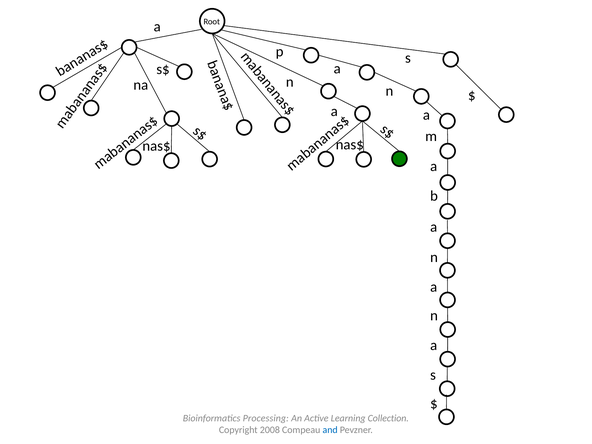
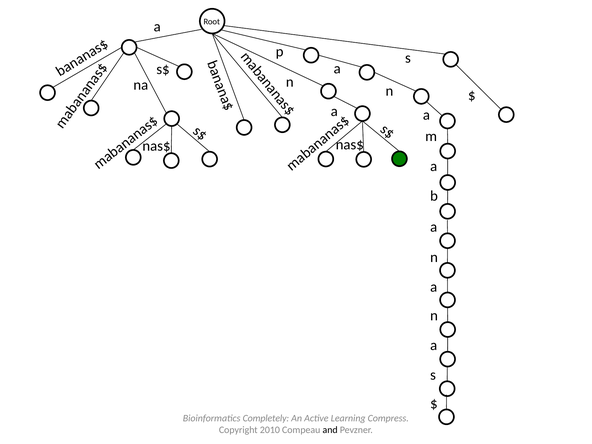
Processing: Processing -> Completely (266, 418)
Collection: Collection -> Compress (388, 418)
2008: 2008 -> 2010 (270, 430)
and colour: blue -> black (330, 430)
